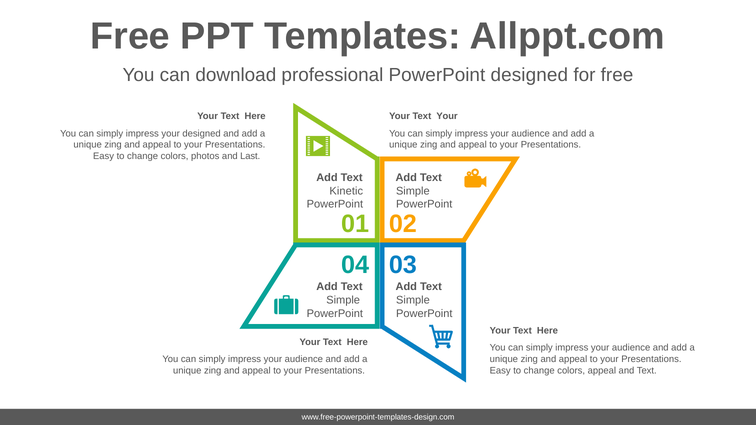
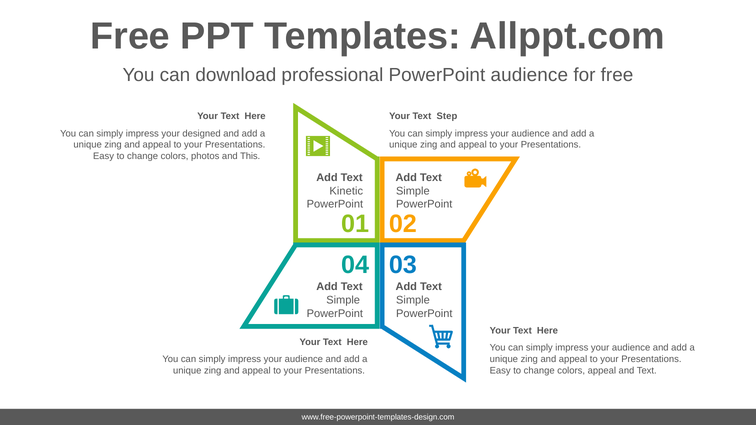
PowerPoint designed: designed -> audience (529, 75)
Your Text Your: Your -> Step (447, 116)
Last: Last -> This (250, 156)
